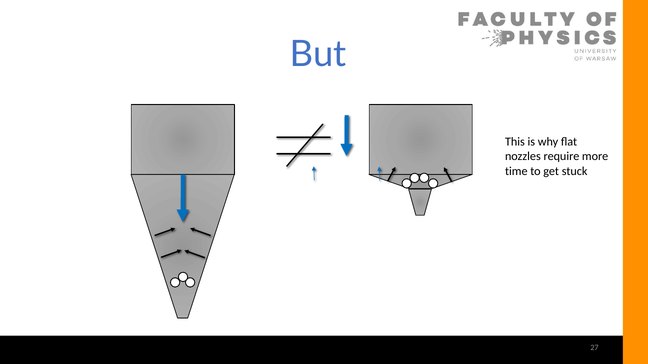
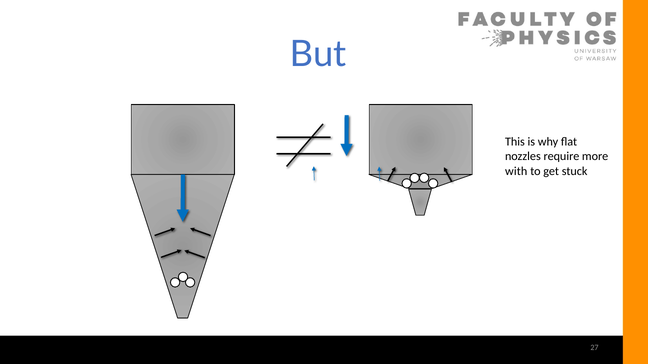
time: time -> with (516, 171)
